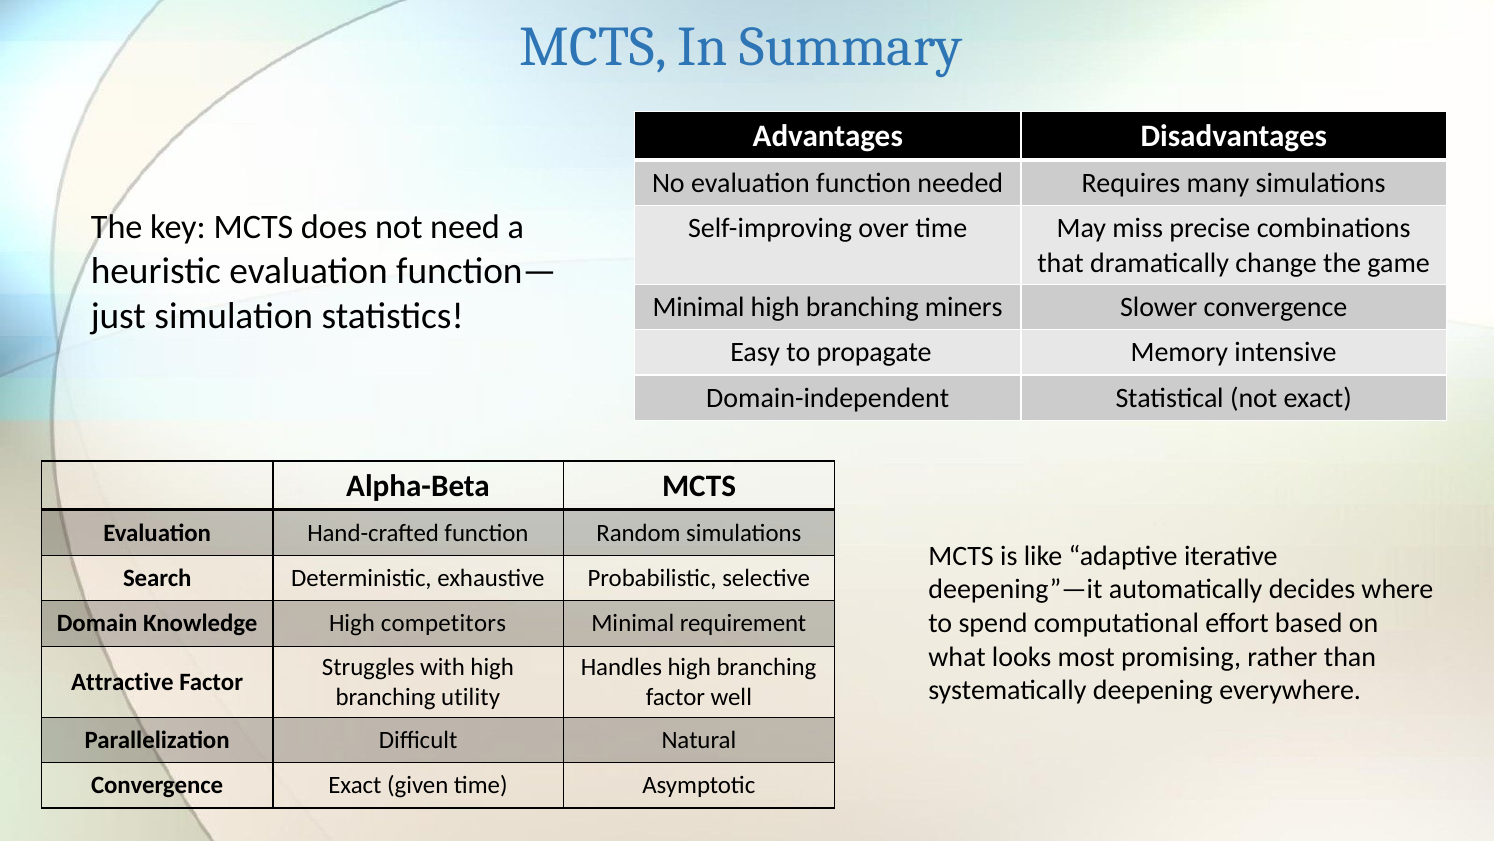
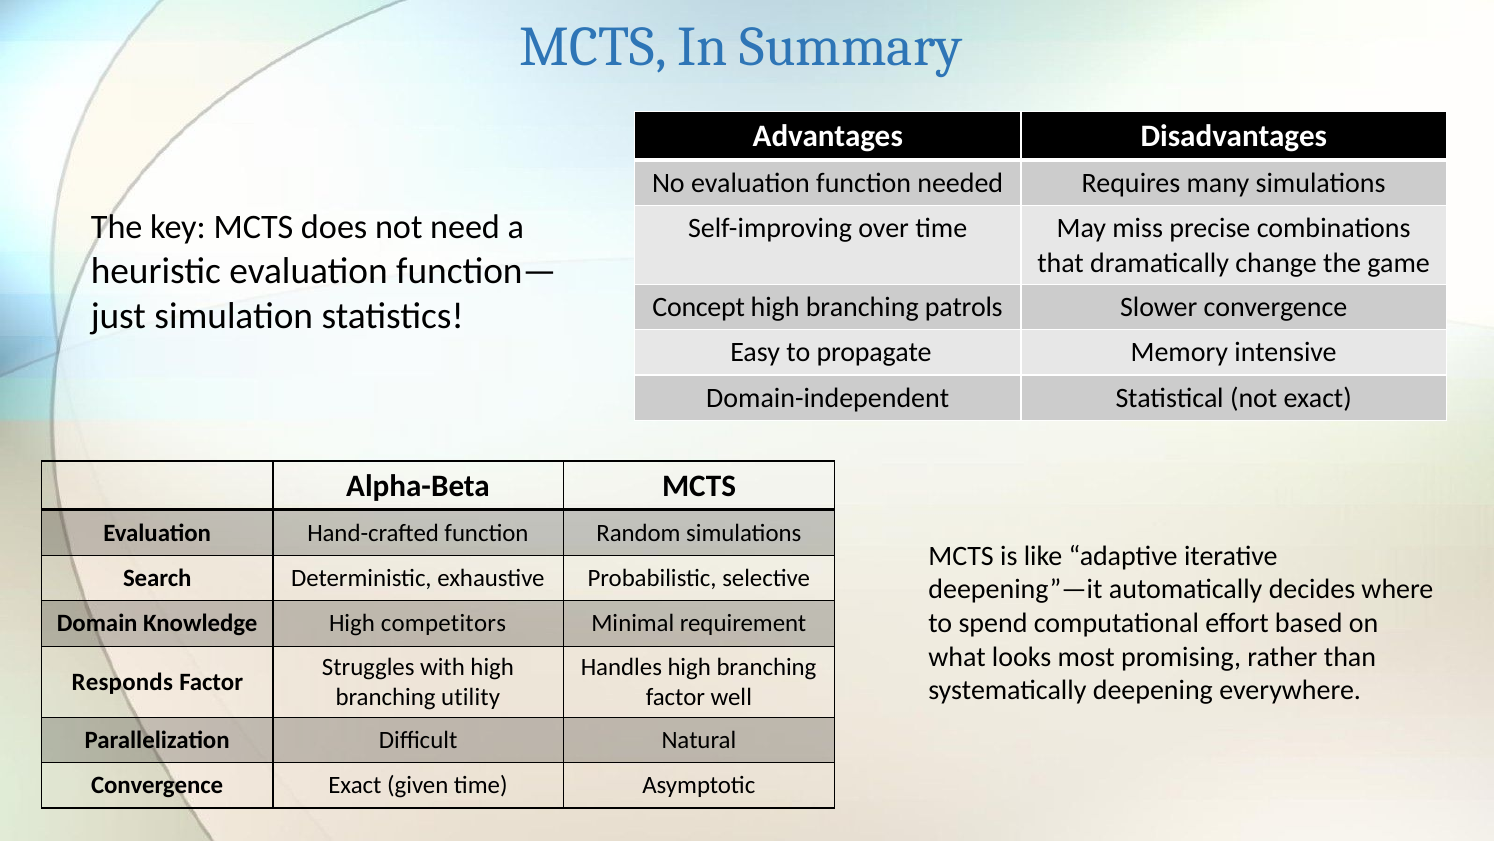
Minimal: Minimal -> Concept (699, 307)
miners: miners -> patrols (964, 307)
Attractive: Attractive -> Responds (122, 681)
